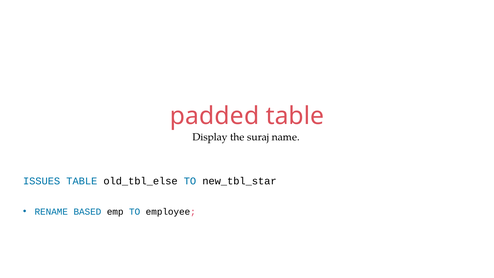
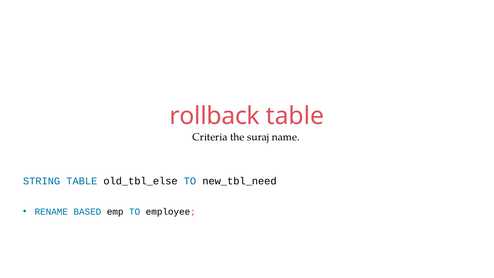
padded: padded -> rollback (215, 116)
Display: Display -> Criteria (210, 137)
ISSUES: ISSUES -> STRING (42, 181)
new_tbl_star: new_tbl_star -> new_tbl_need (239, 181)
